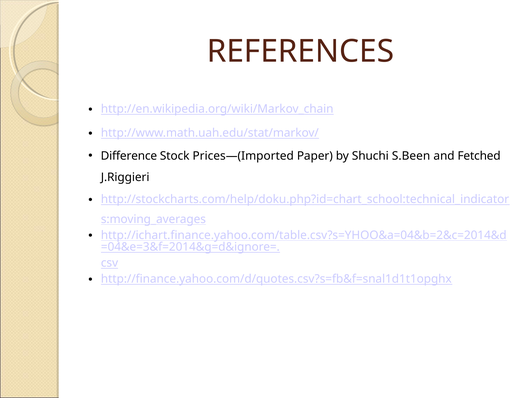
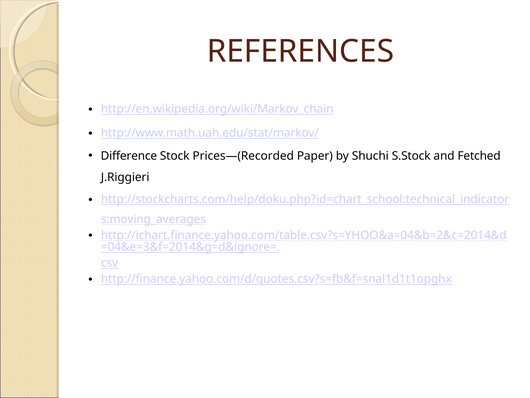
Prices—(Imported: Prices—(Imported -> Prices—(Recorded (243, 156)
S.Been: S.Been -> S.Stock (411, 156)
